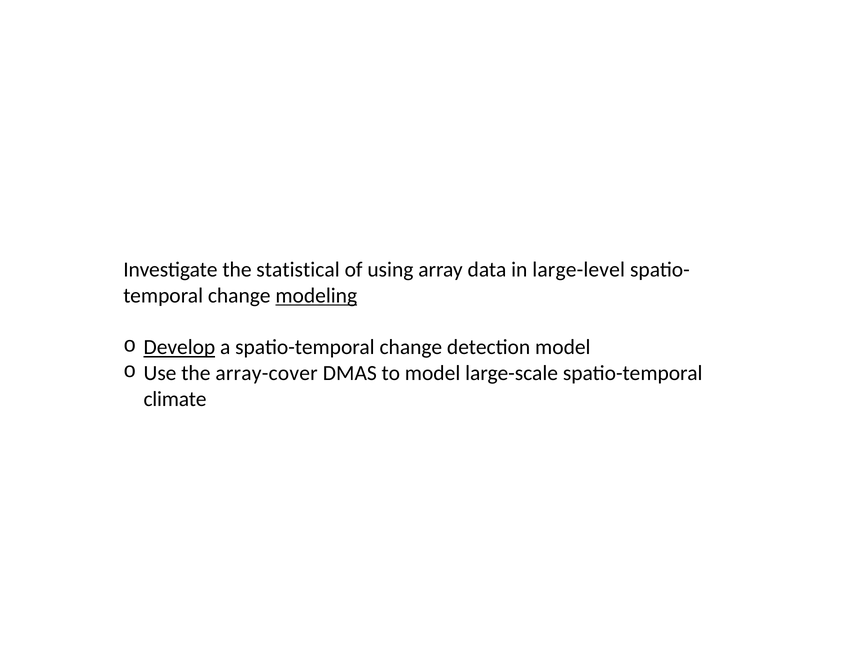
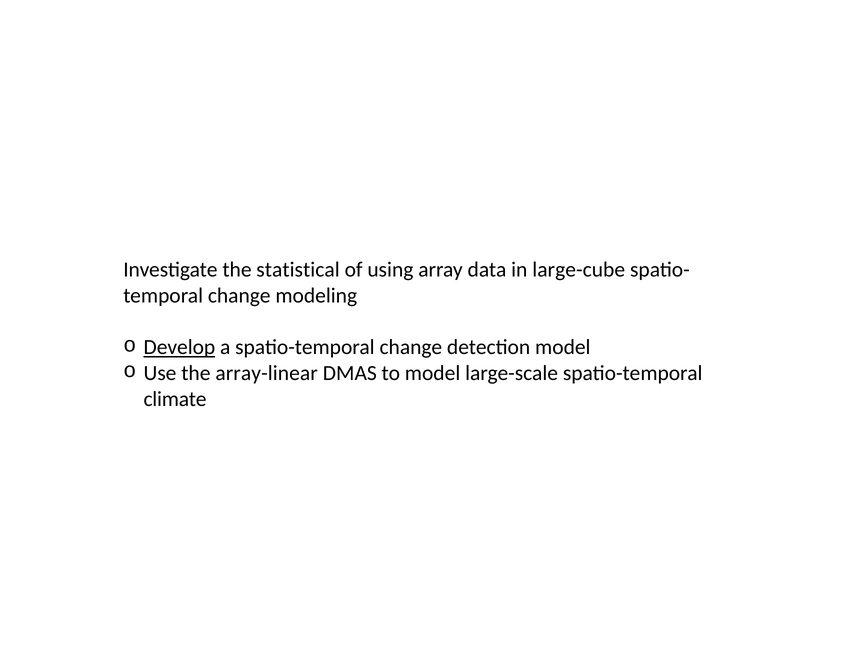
large-level: large-level -> large-cube (579, 270)
modeling underline: present -> none (316, 296)
array-cover: array-cover -> array-linear (267, 373)
